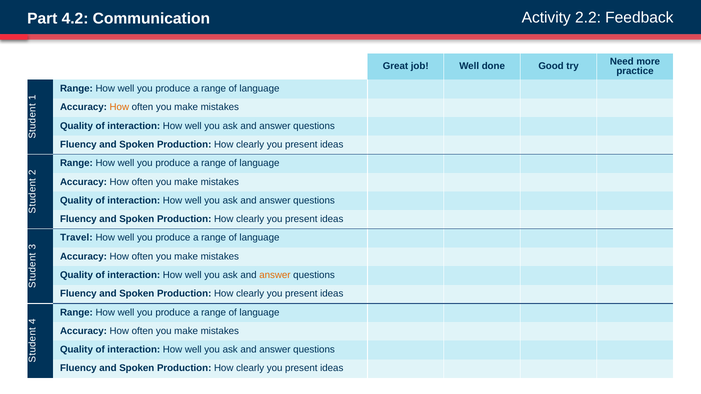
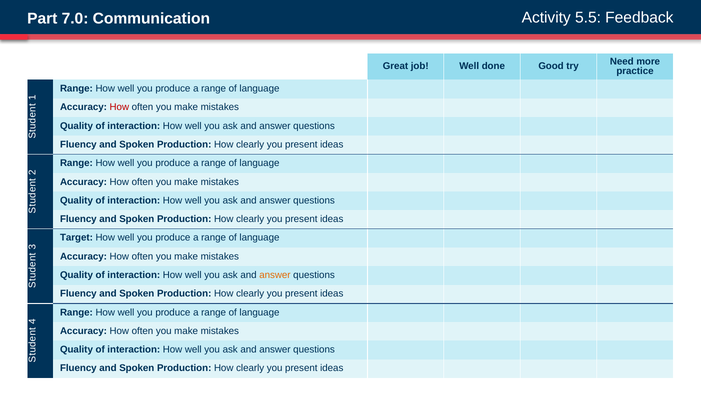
4.2: 4.2 -> 7.0 (75, 18)
2.2: 2.2 -> 5.5 (588, 18)
How colour: orange -> red (119, 107)
Travel: Travel -> Target (76, 238)
